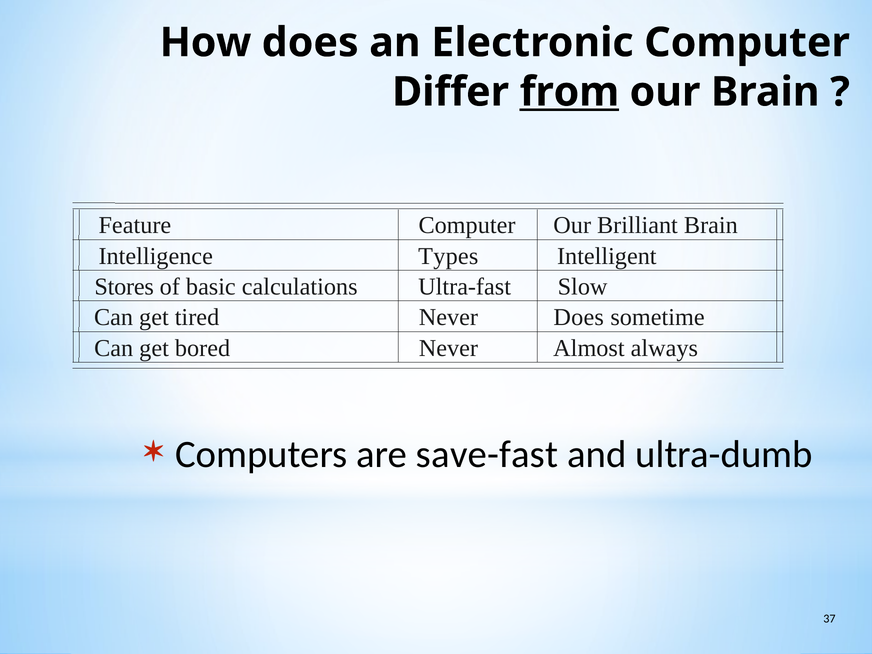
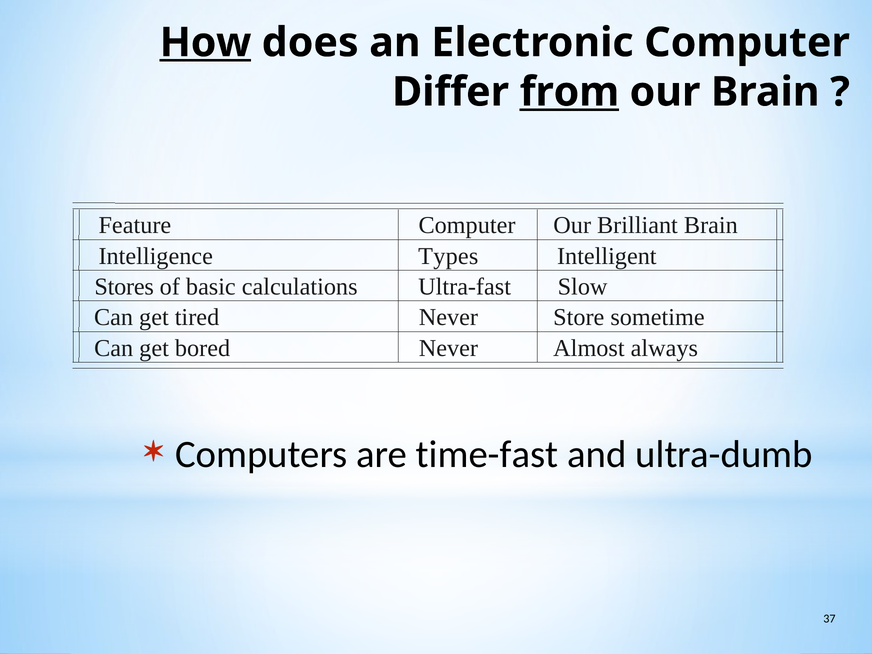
How underline: none -> present (205, 43)
Never Does: Does -> Store (579, 317)
save-fast: save-fast -> time-fast (487, 455)
